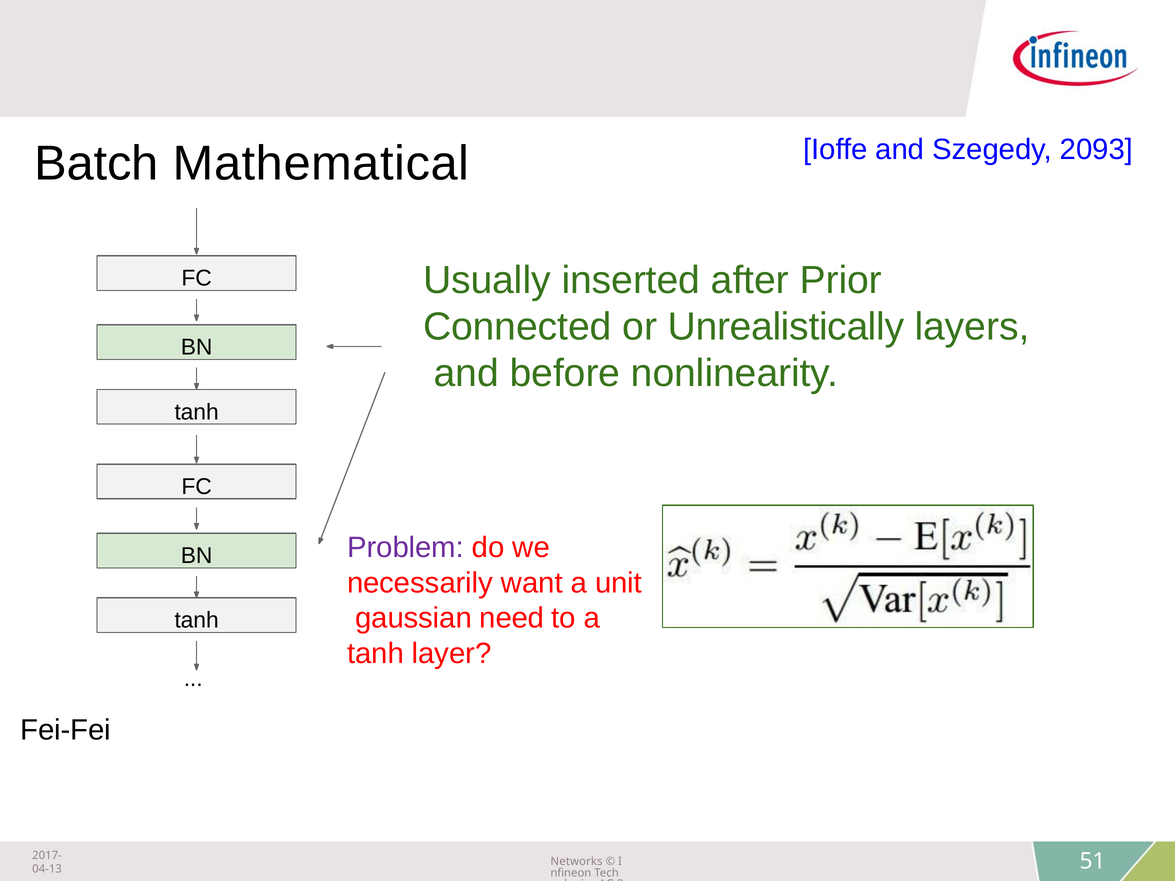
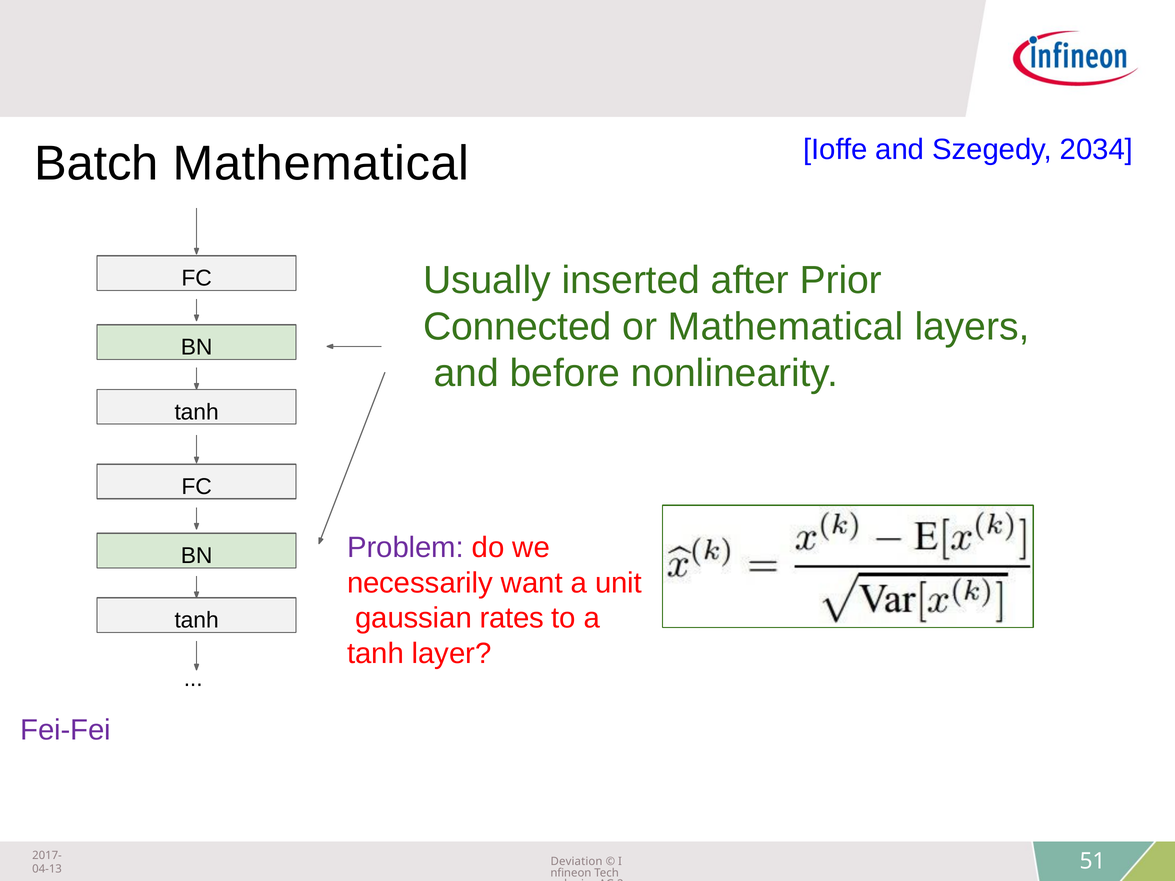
2093: 2093 -> 2034 (1096, 150)
or Unrealistically: Unrealistically -> Mathematical (786, 327)
need: need -> rates (512, 618)
Fei-Fei colour: black -> purple (66, 731)
Networks: Networks -> Deviation (577, 862)
